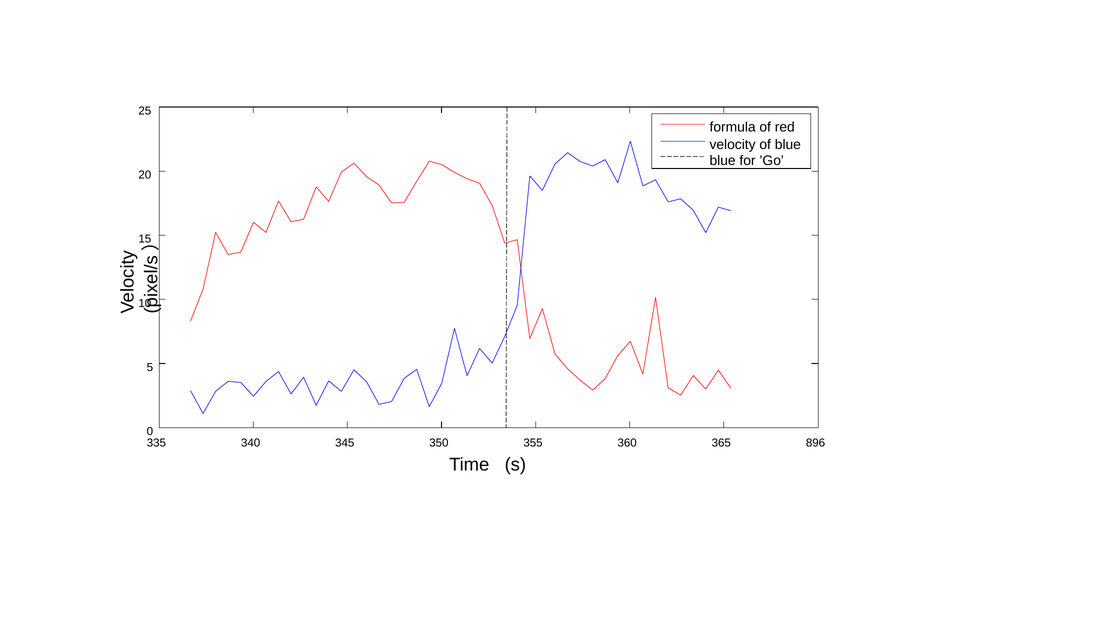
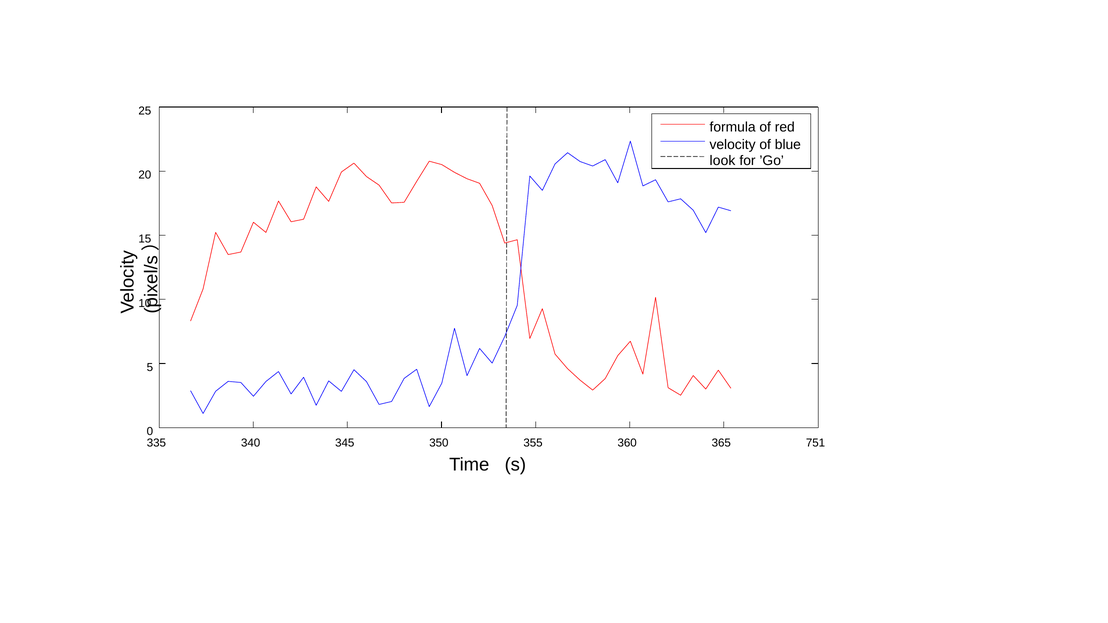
blue: blue -> look (723, 161)
896: 896 -> 751 (816, 443)
